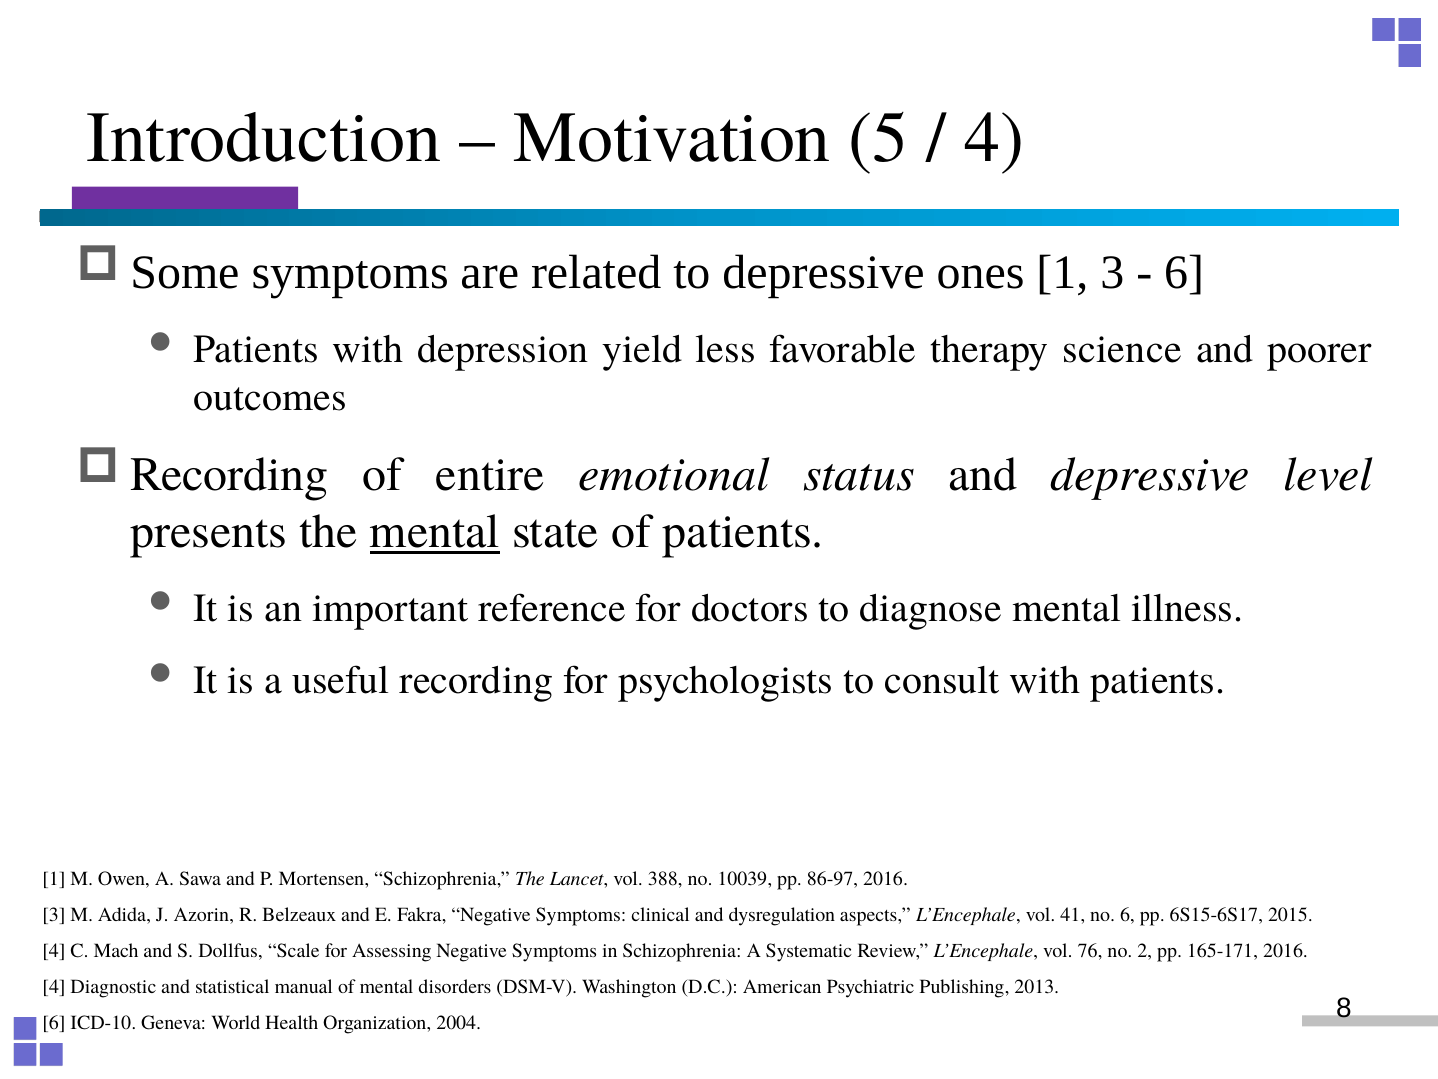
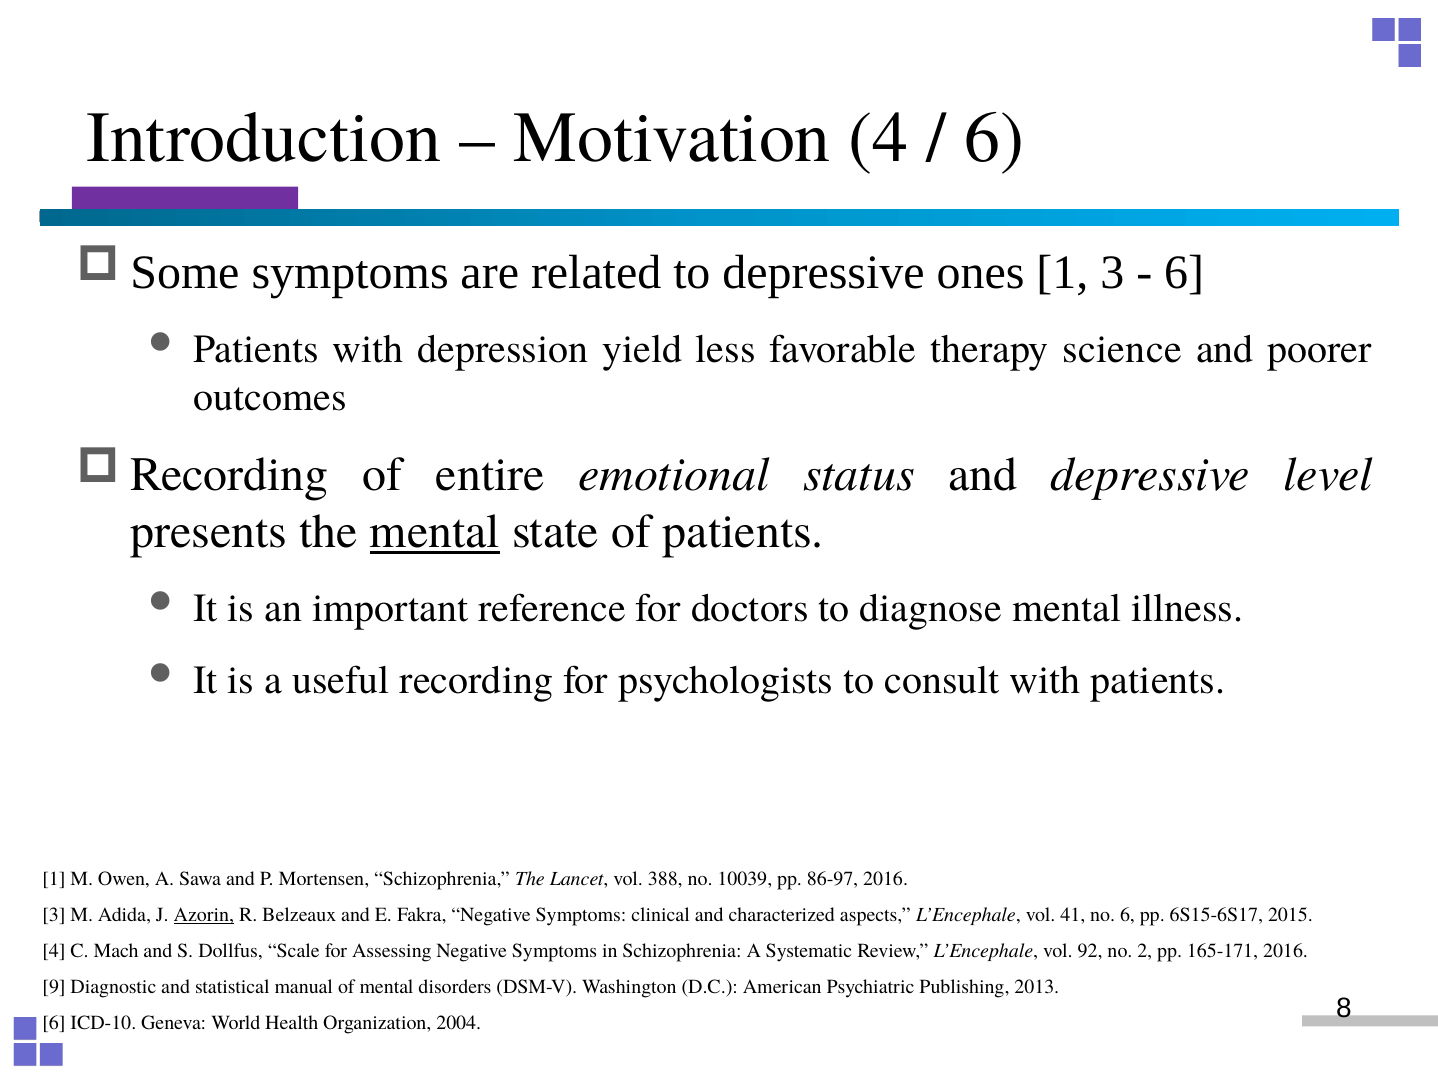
Motivation 5: 5 -> 4 (879, 138)
4: 4 -> 6 (995, 138)
Azorin underline: none -> present (204, 914)
dysregulation: dysregulation -> characterized (782, 914)
76: 76 -> 92 (1090, 950)
4: 4 -> 9 (54, 986)
